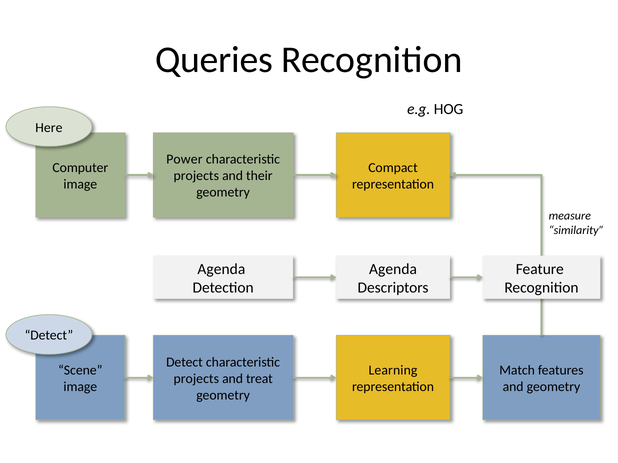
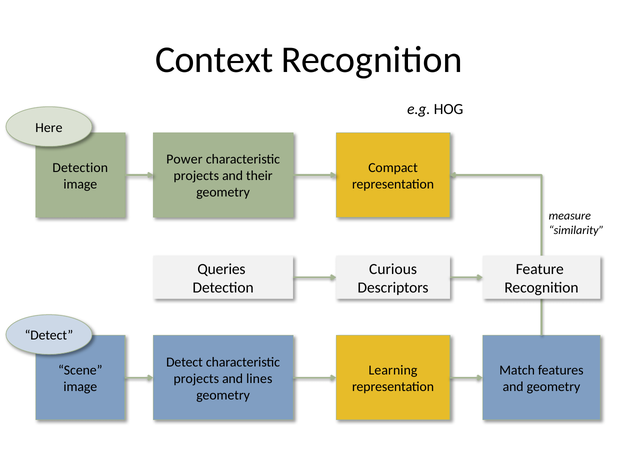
Queries: Queries -> Context (214, 60)
Computer: Computer -> Detection (80, 168)
Agenda: Agenda -> Queries (221, 269)
Agenda: Agenda -> Curious (393, 269)
treat: treat -> lines (259, 379)
